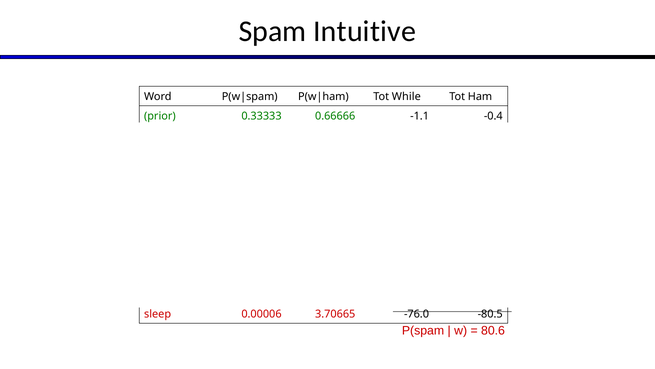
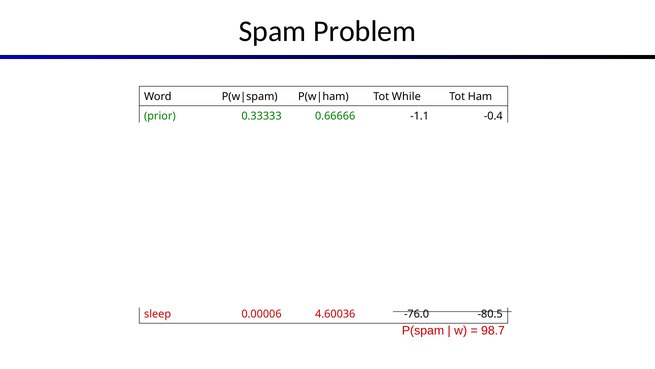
Intuitive: Intuitive -> Problem (365, 31)
3.70665: 3.70665 -> 4.60036 (335, 314)
80.6: 80.6 -> 98.7 (493, 330)
